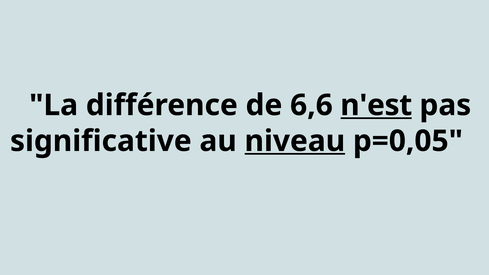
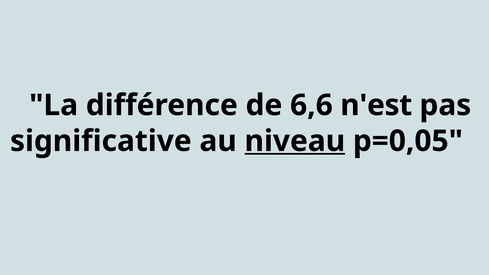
n'est underline: present -> none (376, 105)
